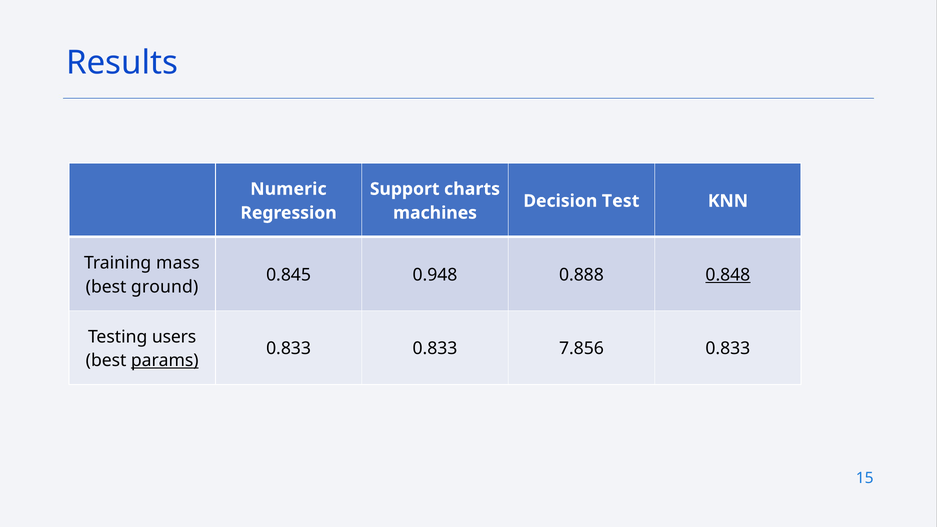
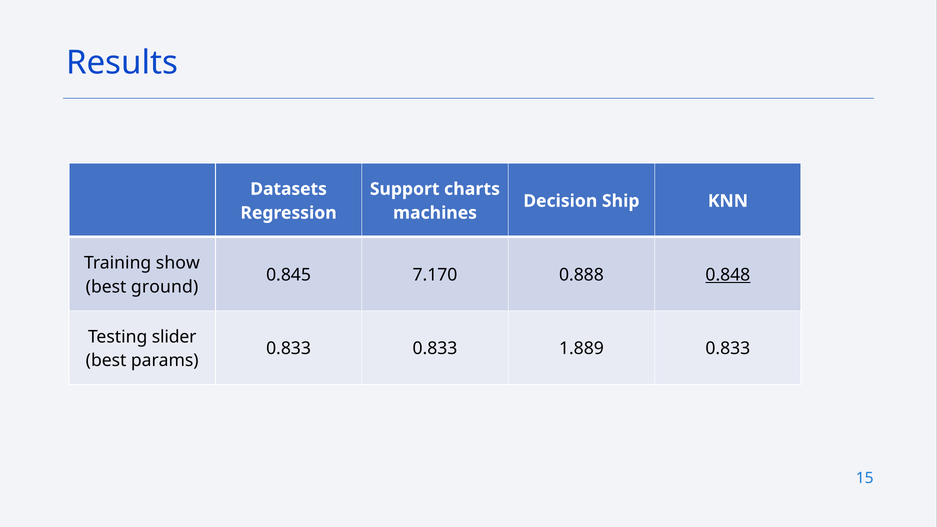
Numeric: Numeric -> Datasets (289, 189)
Test: Test -> Ship (621, 201)
mass: mass -> show (178, 263)
0.948: 0.948 -> 7.170 (435, 275)
users: users -> slider (174, 337)
7.856: 7.856 -> 1.889 (581, 349)
params underline: present -> none (165, 361)
